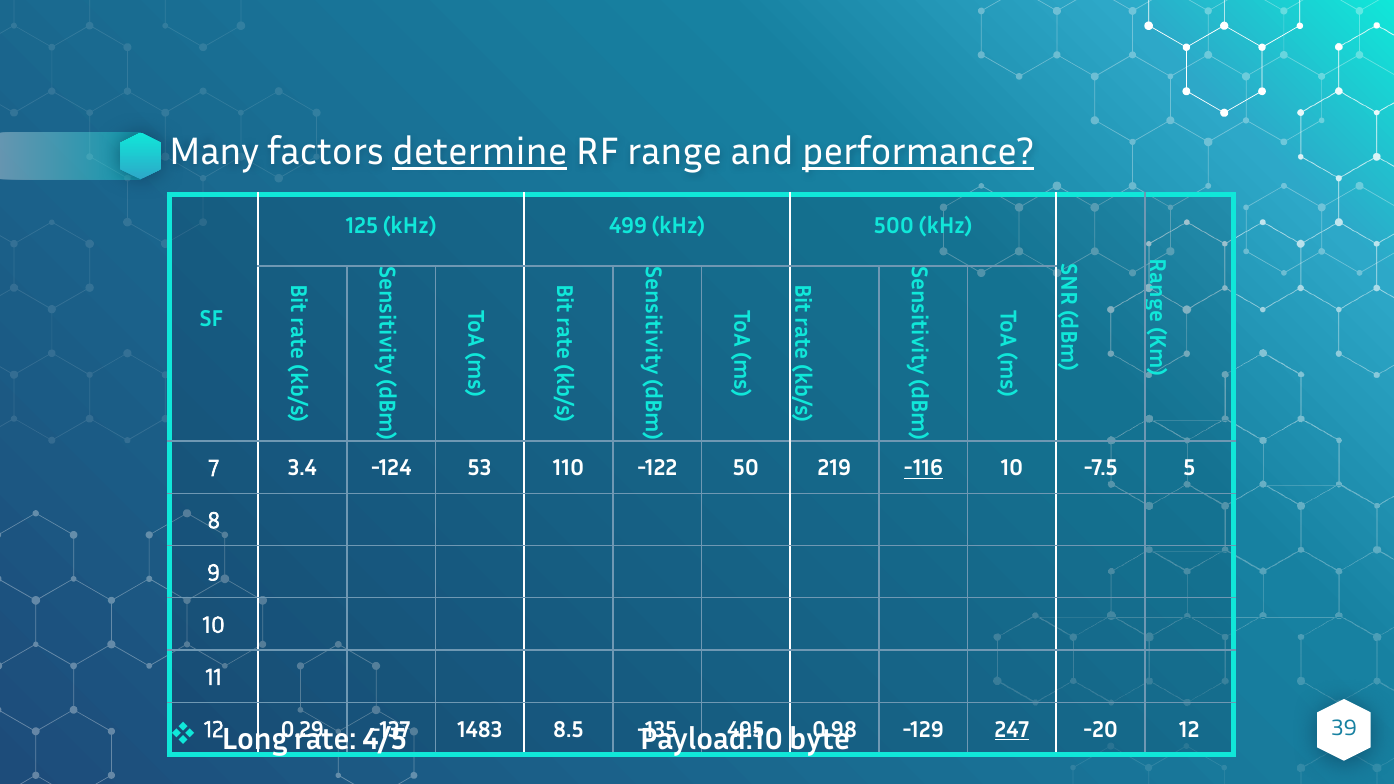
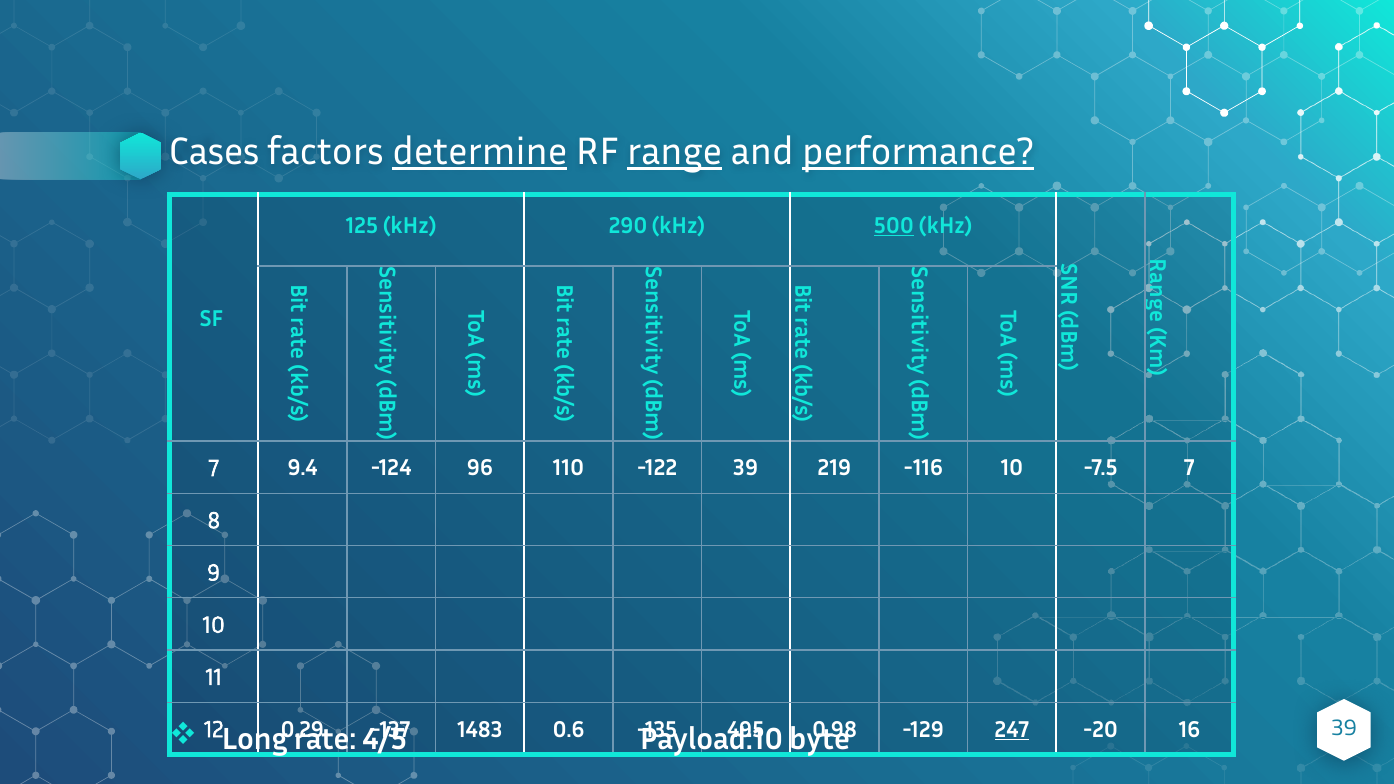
Many: Many -> Cases (214, 152)
range underline: none -> present (675, 152)
499: 499 -> 290 (628, 226)
500 underline: none -> present (894, 226)
3.4: 3.4 -> 9.4 (303, 468)
53: 53 -> 96 (480, 468)
-122 50: 50 -> 39 (746, 468)
-116 underline: present -> none (923, 468)
-7.5 5: 5 -> 7 (1189, 468)
8.5: 8.5 -> 0.6 (569, 730)
-20 12: 12 -> 16 (1189, 730)
